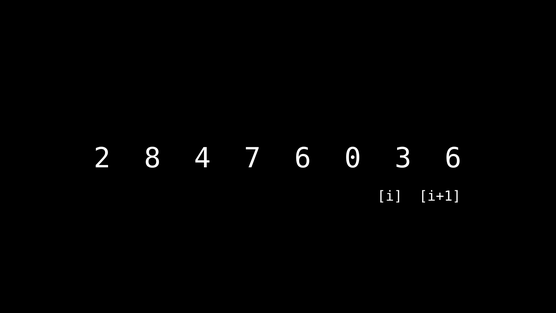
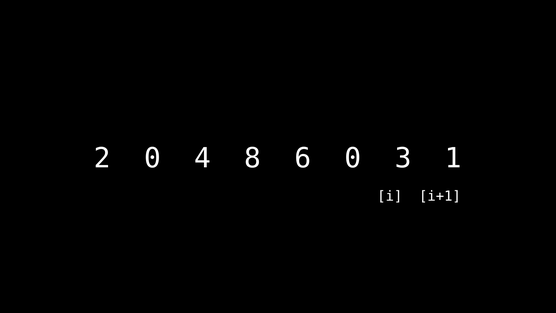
2 8: 8 -> 0 (152, 158)
7: 7 -> 8 (253, 158)
3 6: 6 -> 1 (453, 158)
